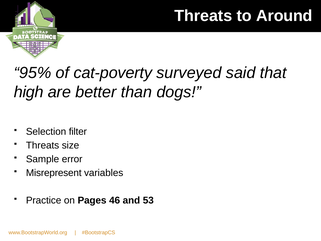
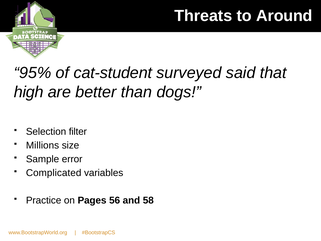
cat-poverty: cat-poverty -> cat-student (113, 73)
Threats: Threats -> Millions (43, 145)
Misrepresent: Misrepresent -> Complicated (54, 173)
46: 46 -> 56 (115, 200)
53: 53 -> 58 (148, 200)
